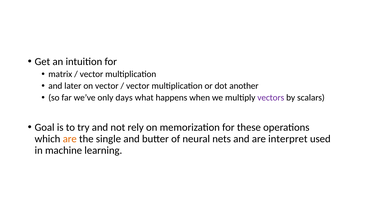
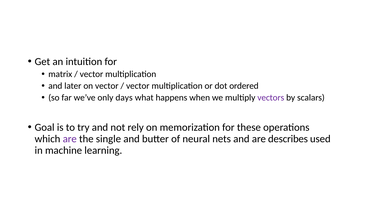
another: another -> ordered (244, 86)
are colour: orange -> purple (70, 139)
interpret: interpret -> describes (288, 139)
